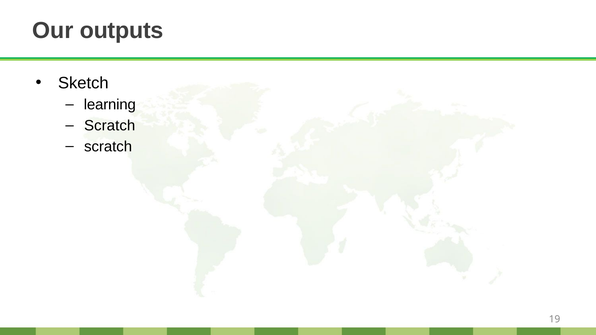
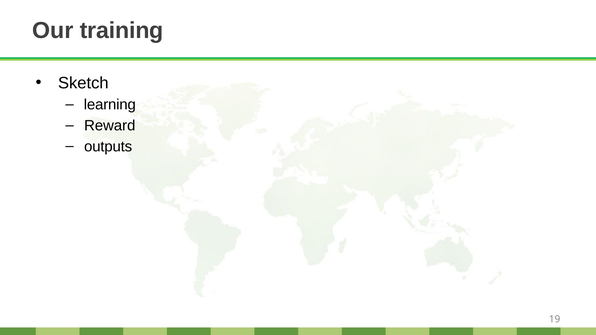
outputs: outputs -> training (122, 30)
Scratch: Scratch -> Reward (110, 126)
scratch: scratch -> outputs (108, 147)
